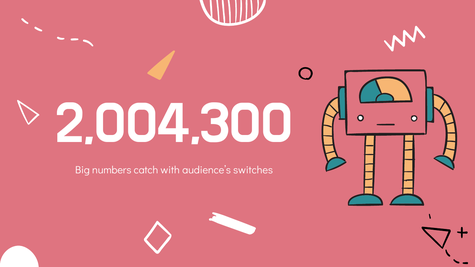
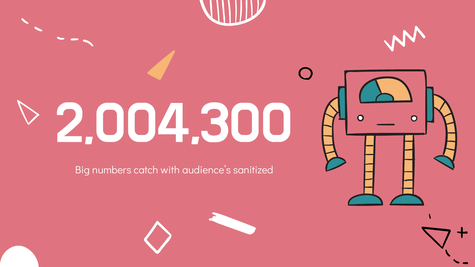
switches: switches -> sanitized (253, 170)
